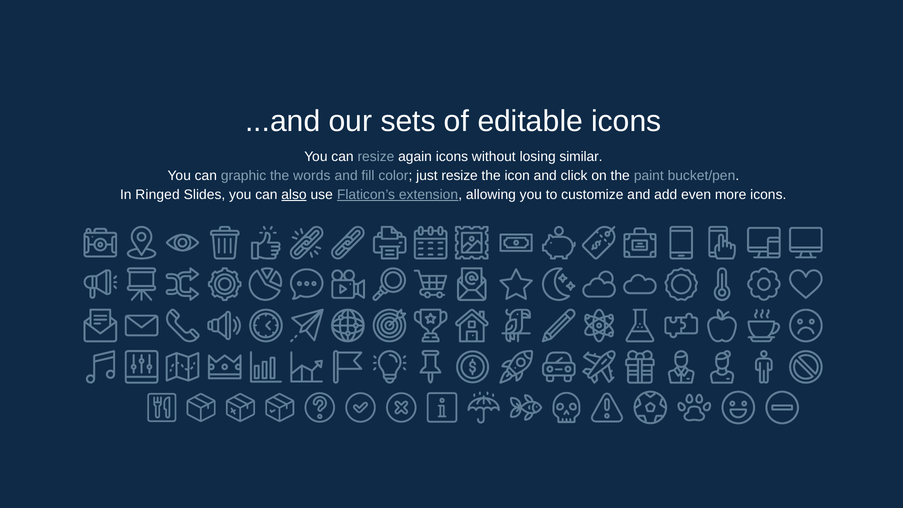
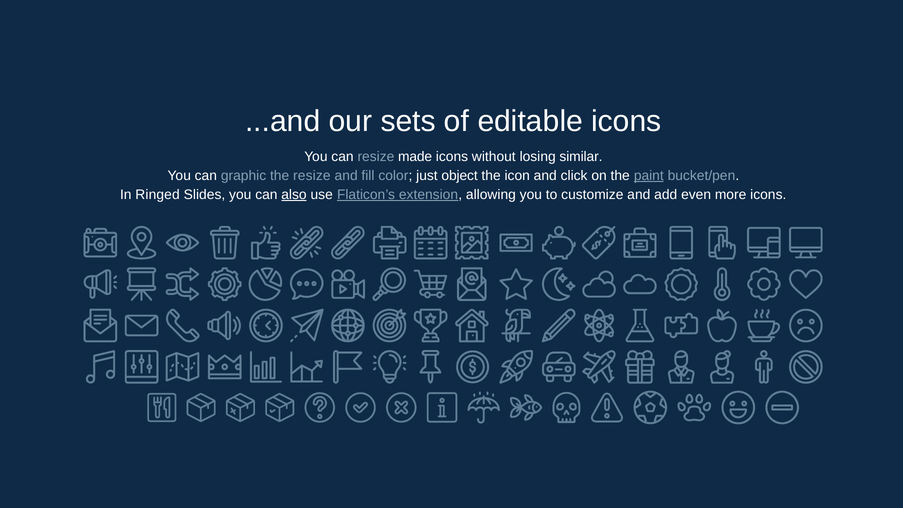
again: again -> made (415, 156)
the words: words -> resize (312, 175)
just resize: resize -> object (460, 175)
paint underline: none -> present (649, 175)
